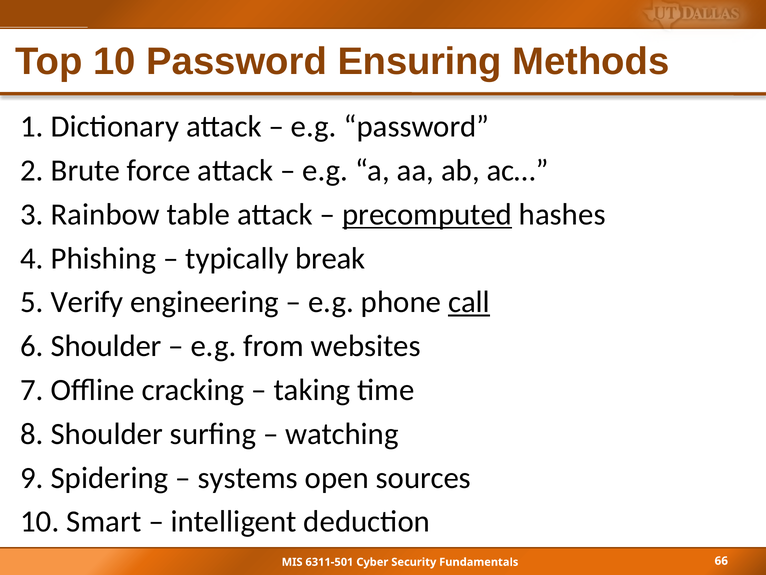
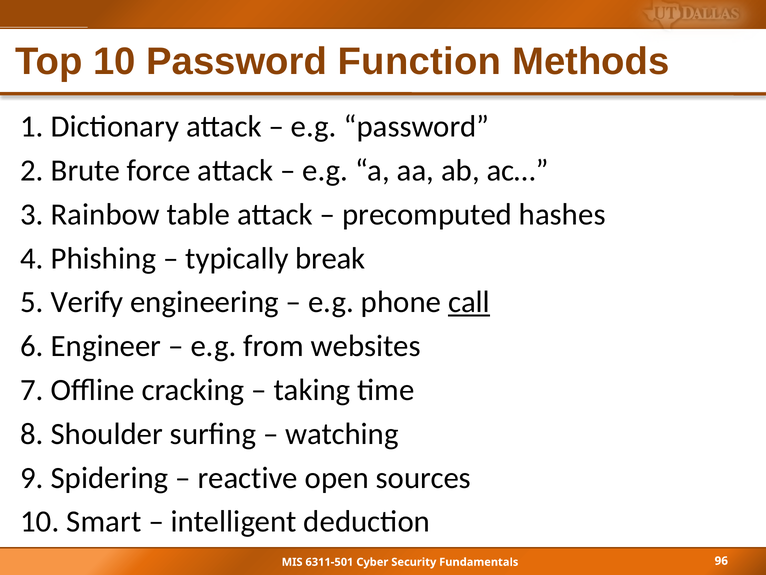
Ensuring: Ensuring -> Function (419, 62)
precomputed underline: present -> none (427, 214)
6 Shoulder: Shoulder -> Engineer (106, 346)
systems: systems -> reactive (248, 477)
66: 66 -> 96 (721, 560)
